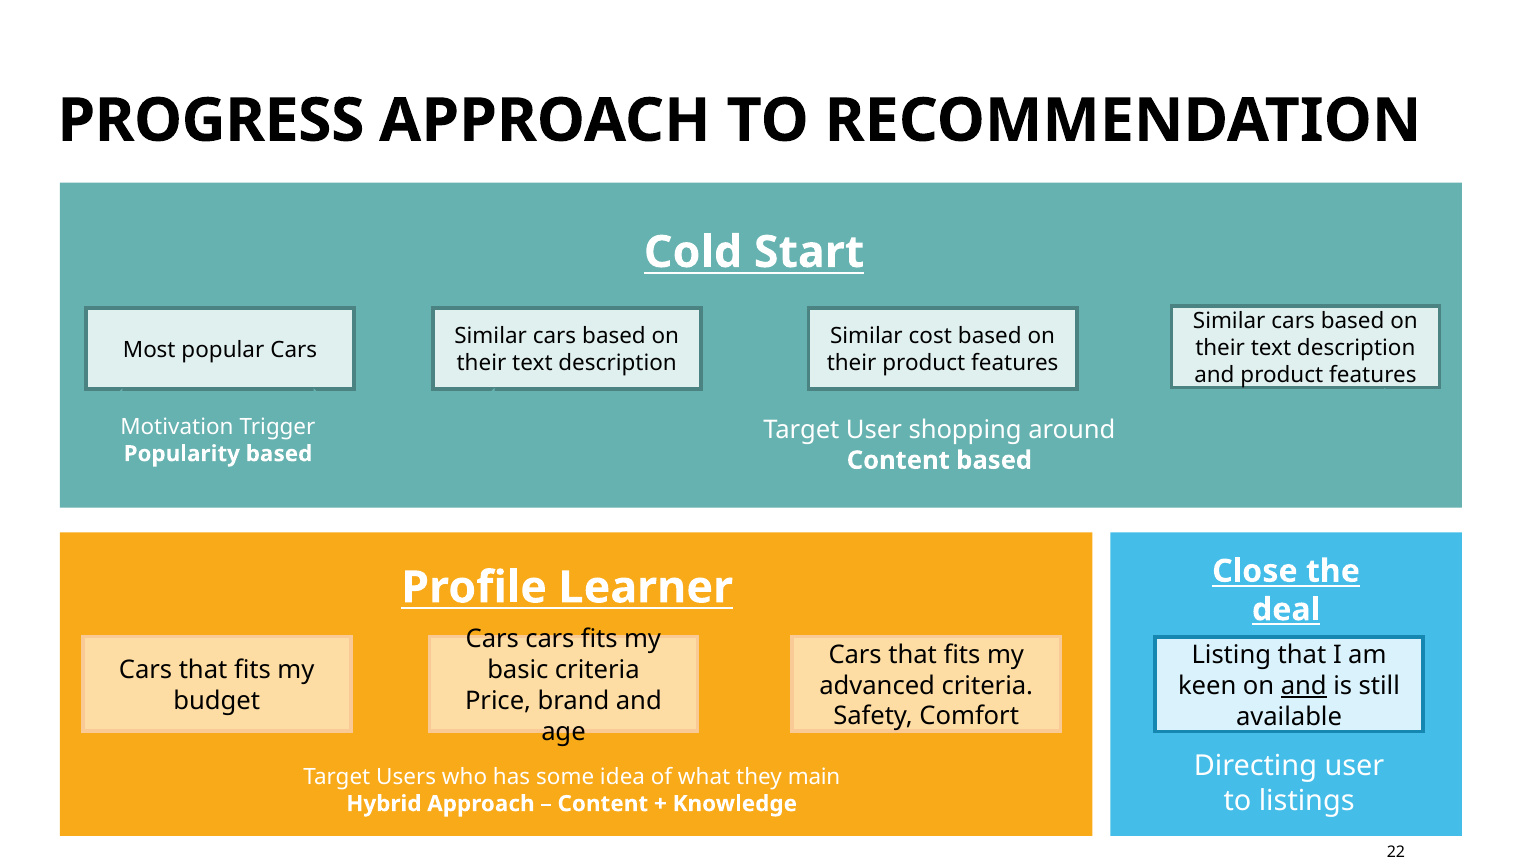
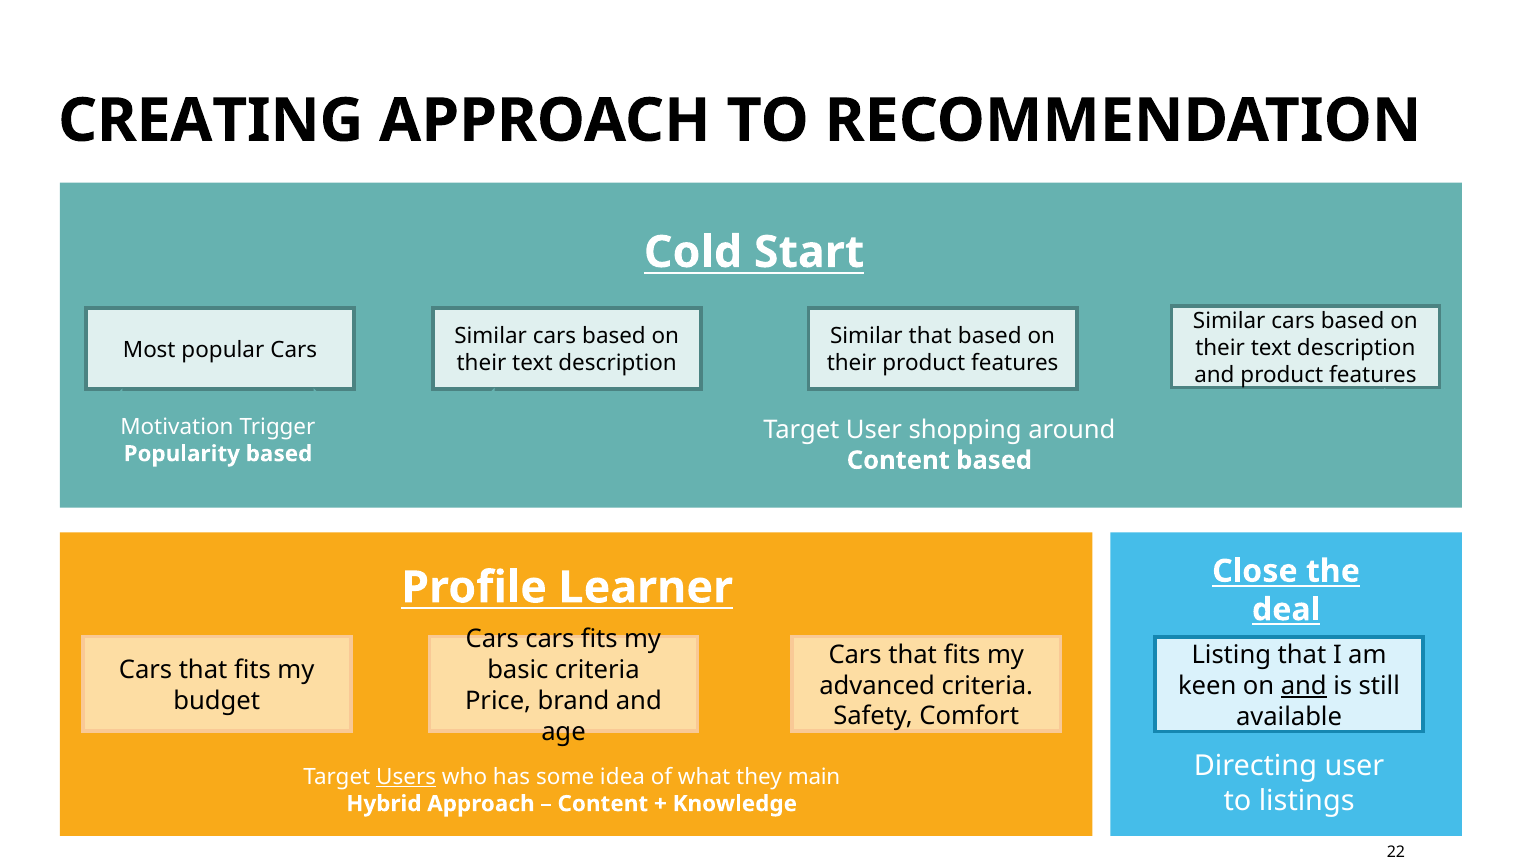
PROGRESS: PROGRESS -> CREATING (211, 121)
Similar cost: cost -> that (930, 336)
Users underline: none -> present (406, 777)
